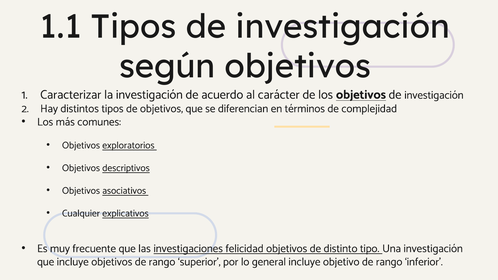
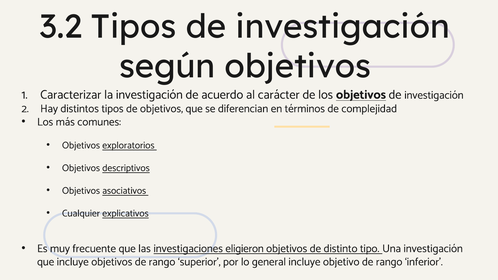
1.1: 1.1 -> 3.2 (61, 27)
felicidad: felicidad -> eligieron (245, 249)
